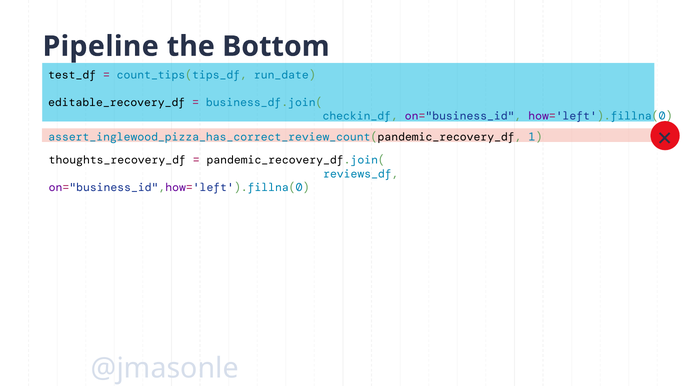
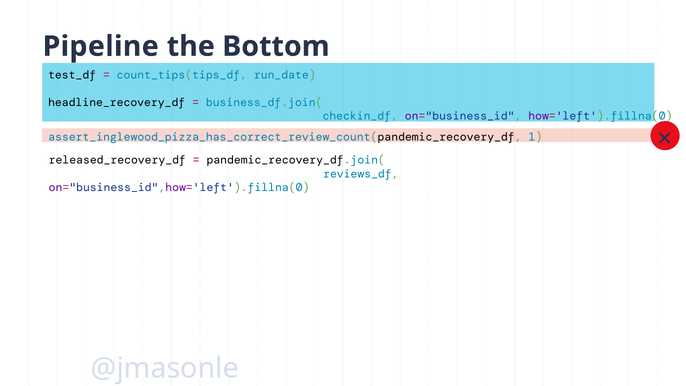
editable_recovery_df: editable_recovery_df -> headline_recovery_df (117, 102)
thoughts_recovery_df: thoughts_recovery_df -> released_recovery_df (117, 160)
